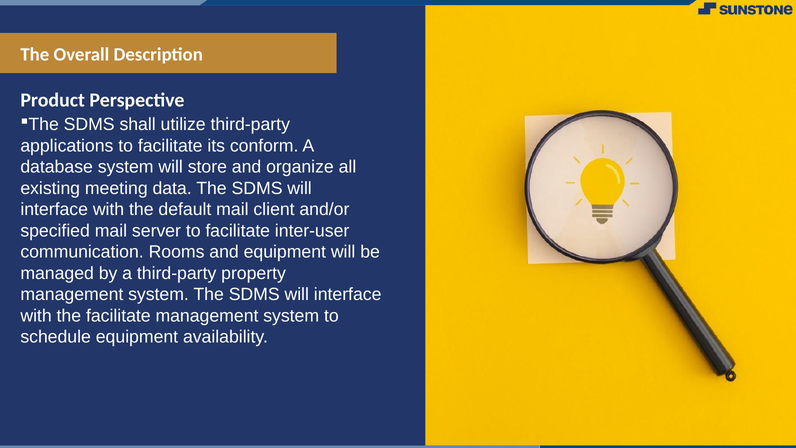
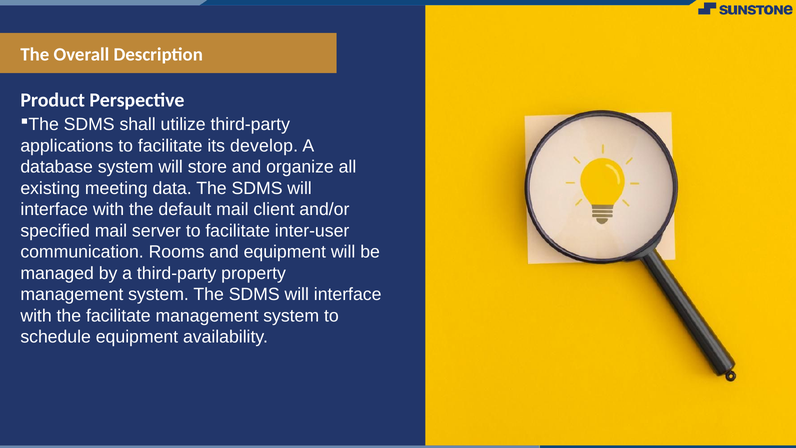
conform: conform -> develop (264, 146)
